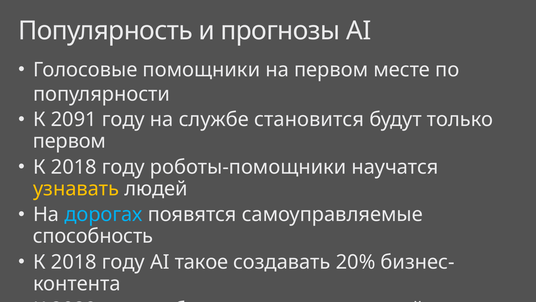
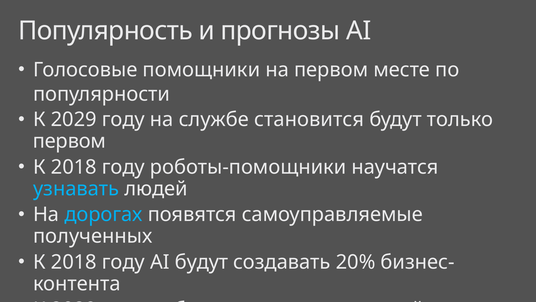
2091: 2091 -> 2029 (74, 119)
узнавать colour: yellow -> light blue (76, 188)
способность: способность -> полученных (93, 236)
AI такое: такое -> будут (202, 262)
